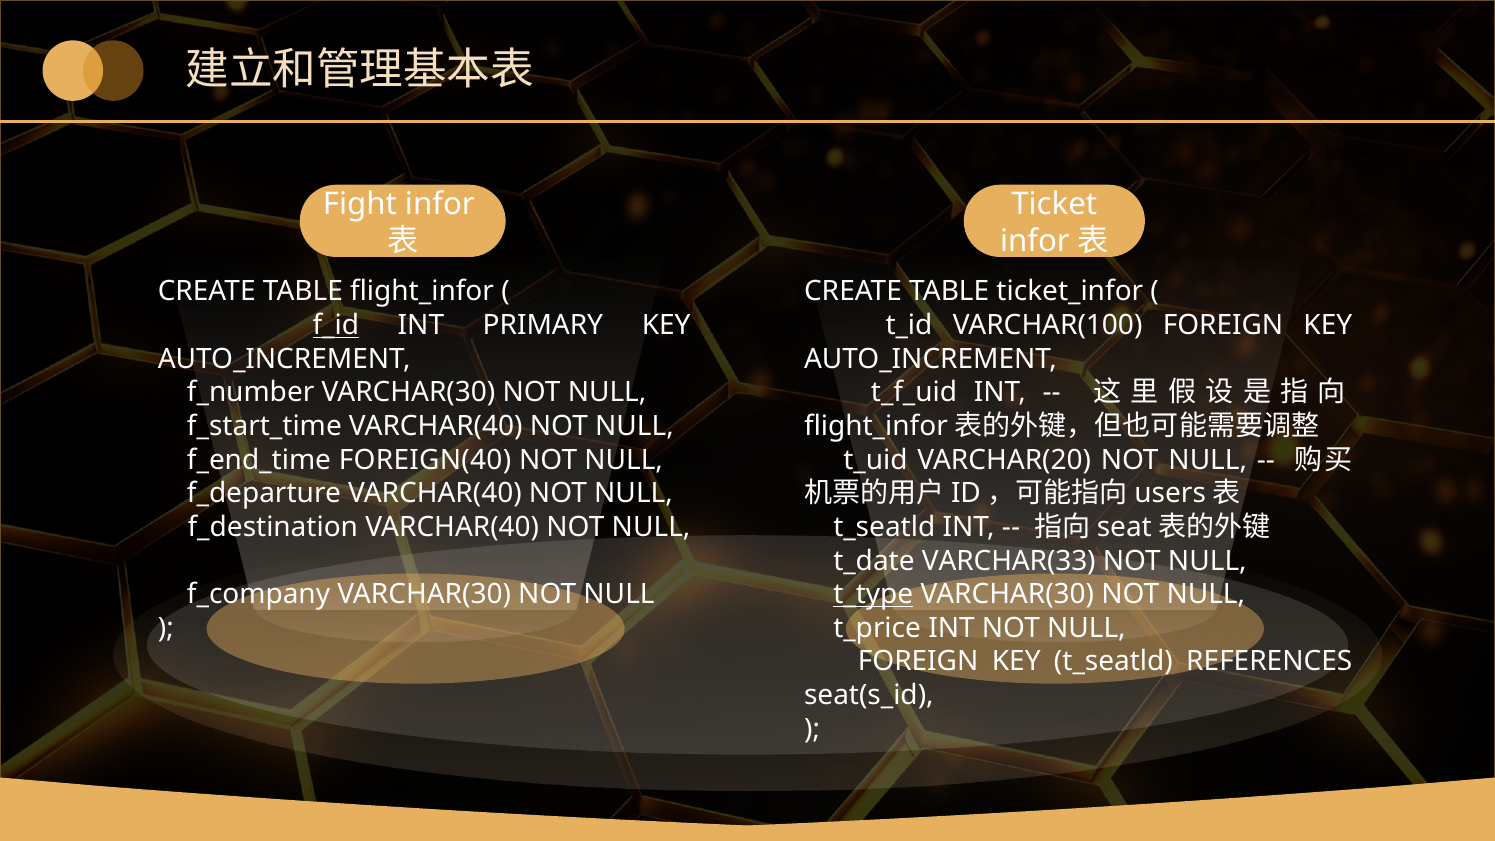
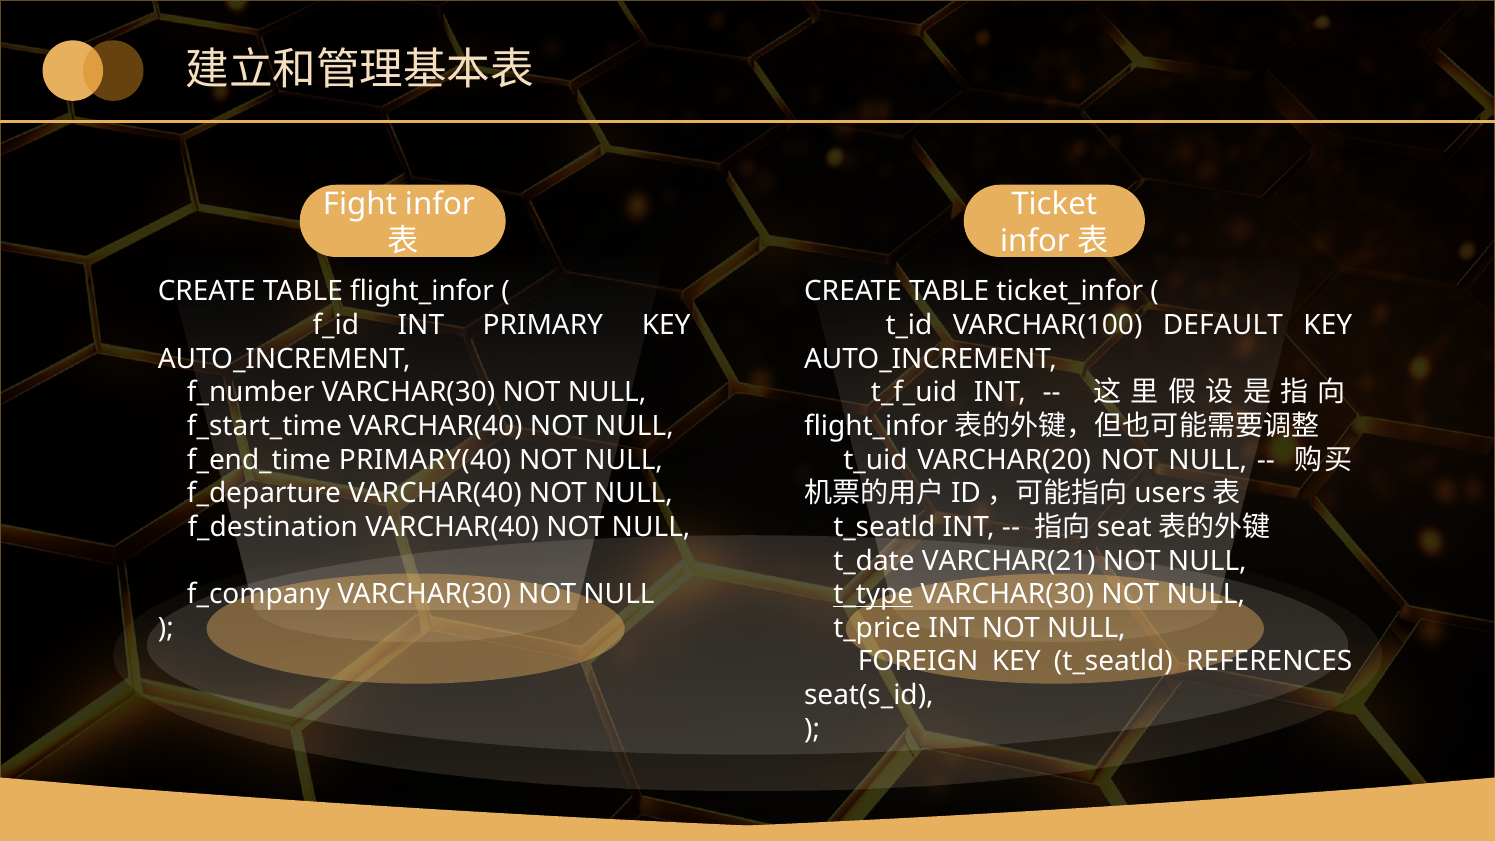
f_id underline: present -> none (336, 325)
VARCHAR(100 FOREIGN: FOREIGN -> DEFAULT (1223, 325)
FOREIGN(40: FOREIGN(40 -> PRIMARY(40 (425, 460)
VARCHAR(33: VARCHAR(33 -> VARCHAR(21 (1009, 561)
